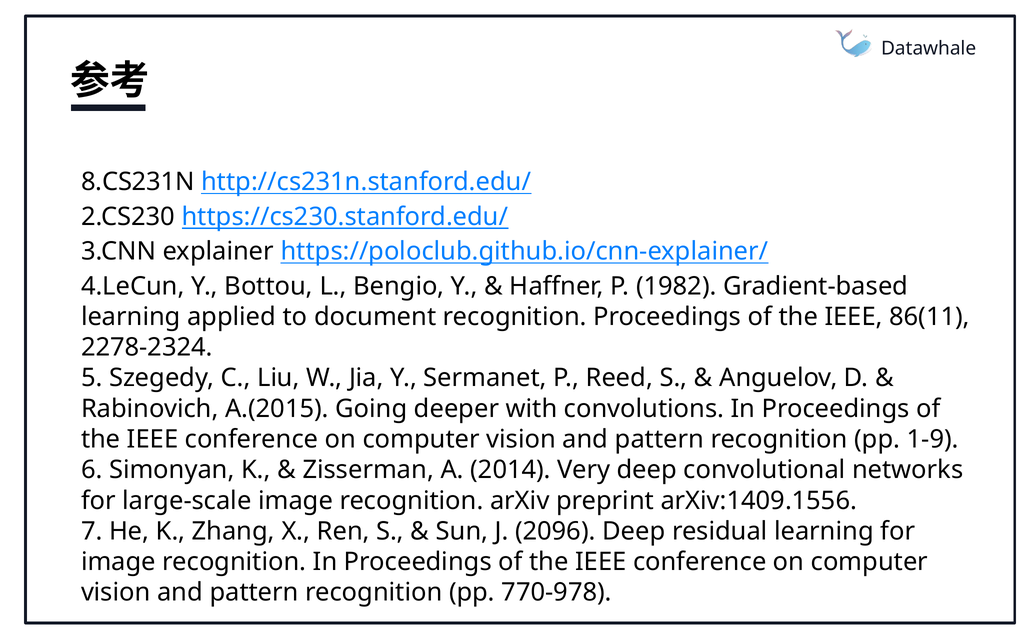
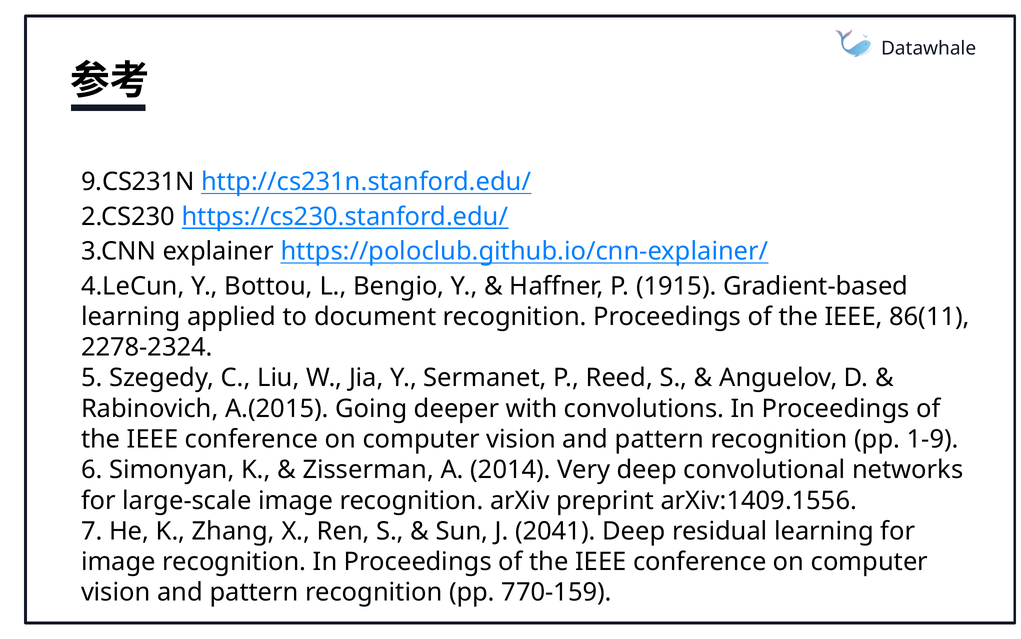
8.CS231N: 8.CS231N -> 9.CS231N (138, 182)
1982: 1982 -> 1915 (676, 286)
2096: 2096 -> 2041 (555, 531)
770-978: 770-978 -> 770-159 (557, 592)
